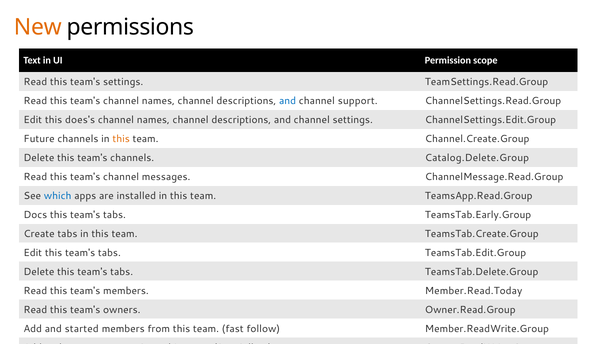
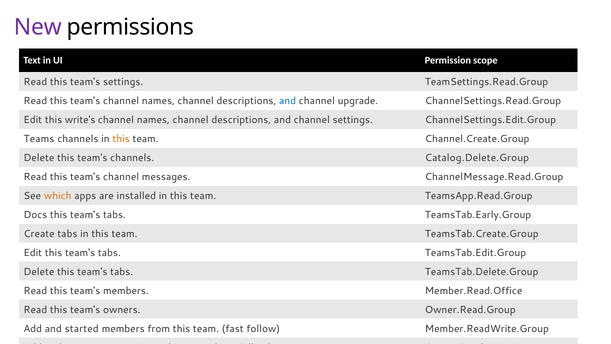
New colour: orange -> purple (38, 27)
support: support -> upgrade (358, 101)
does's: does's -> write's (80, 120)
Future: Future -> Teams (39, 139)
which colour: blue -> orange (58, 196)
Member.Read.Today: Member.Read.Today -> Member.Read.Office (474, 290)
